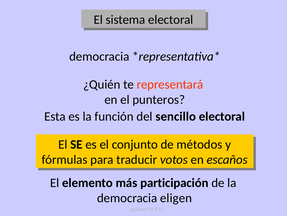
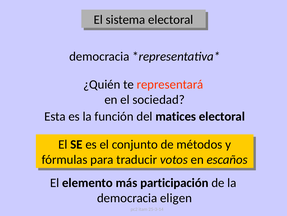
punteros: punteros -> sociedad (159, 99)
sencillo: sencillo -> matices (176, 116)
